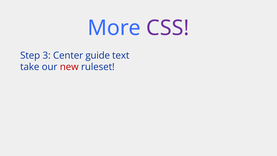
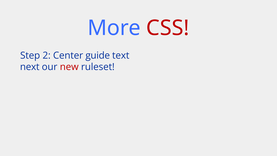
CSS colour: purple -> red (168, 28)
3: 3 -> 2 (47, 55)
take: take -> next (30, 67)
